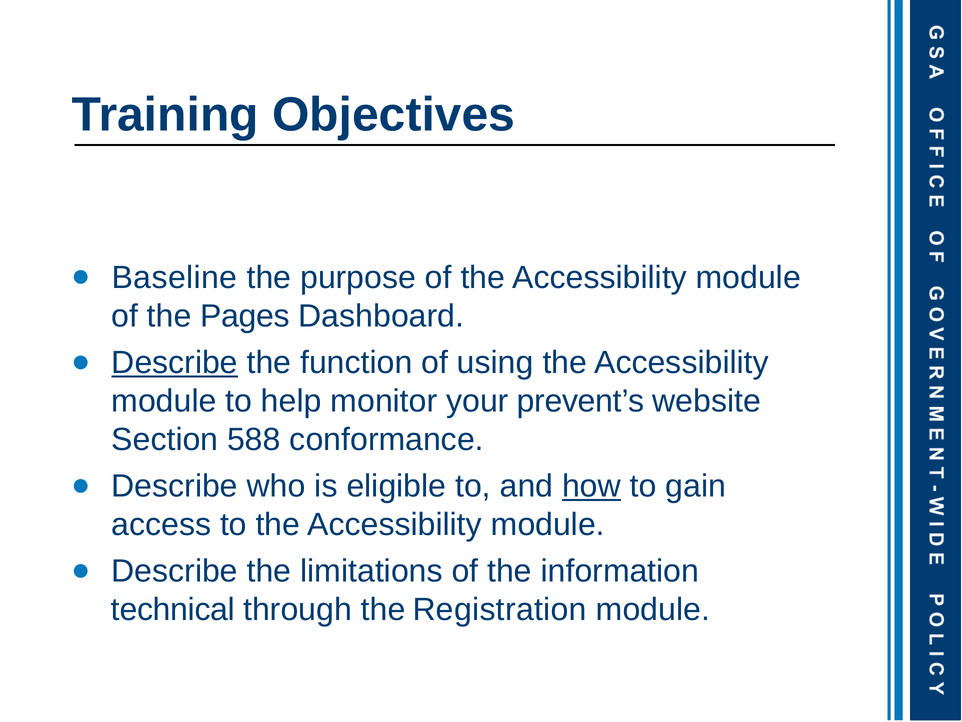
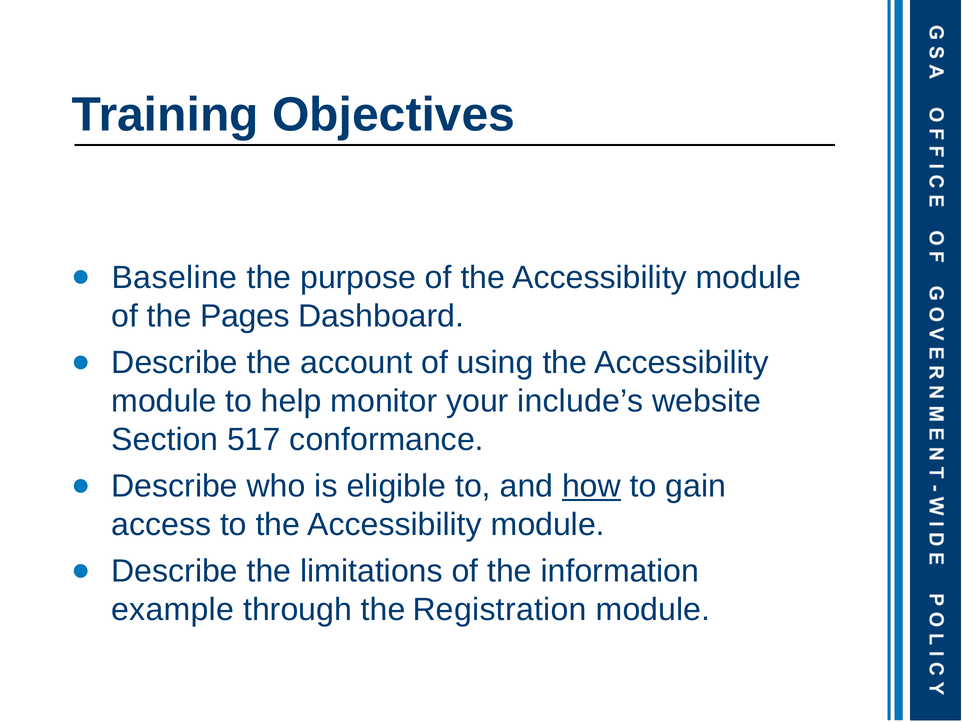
Describe underline: present -> none (175, 362)
function: function -> account (356, 362)
prevent’s: prevent’s -> include’s (580, 401)
588: 588 -> 517 (254, 439)
technical: technical -> example (173, 609)
